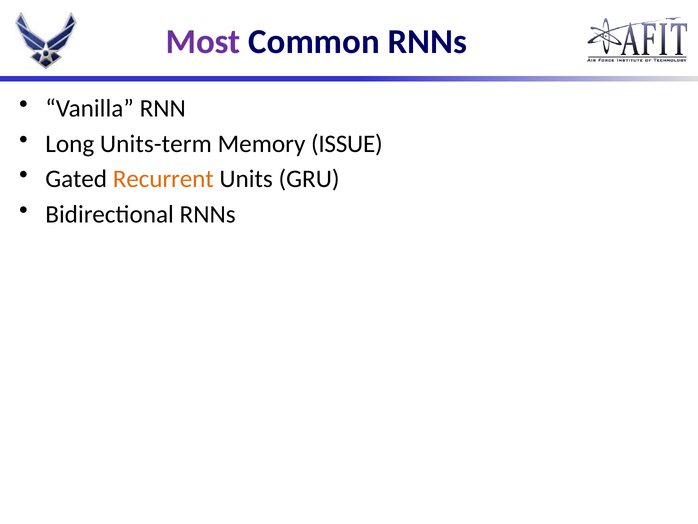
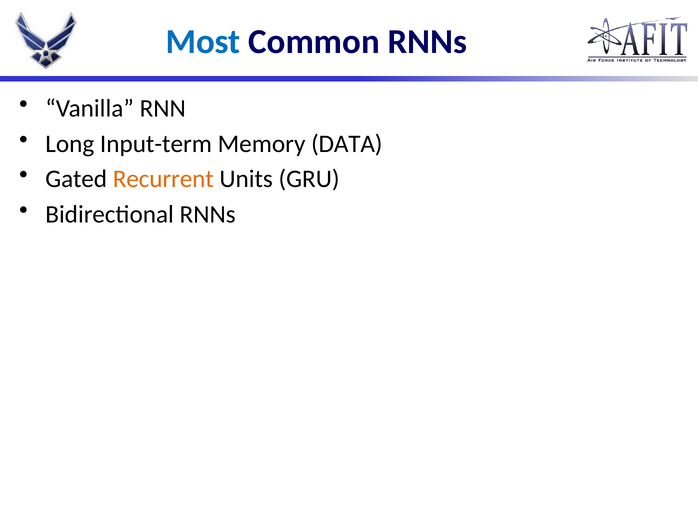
Most colour: purple -> blue (203, 42)
Units-term: Units-term -> Input-term (156, 144)
ISSUE: ISSUE -> DATA (347, 144)
